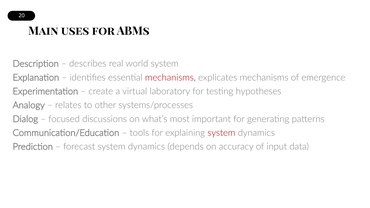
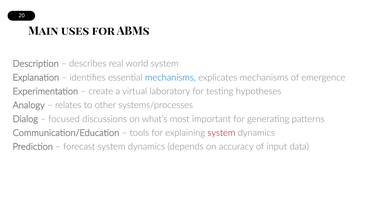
mechanisms colour: red -> blue (170, 78)
